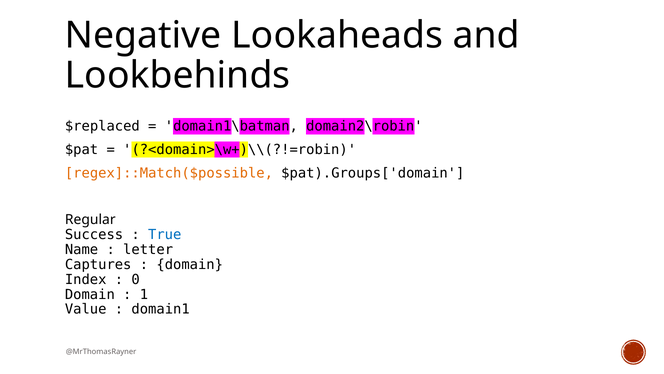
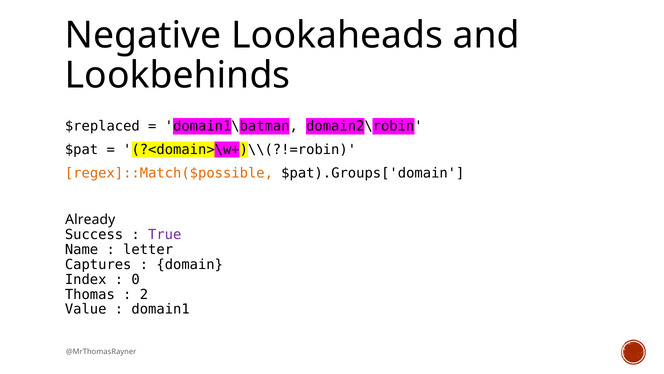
Regular: Regular -> Already (90, 219)
True colour: blue -> purple (165, 234)
Domain: Domain -> Thomas (90, 294)
1: 1 -> 2 (144, 294)
